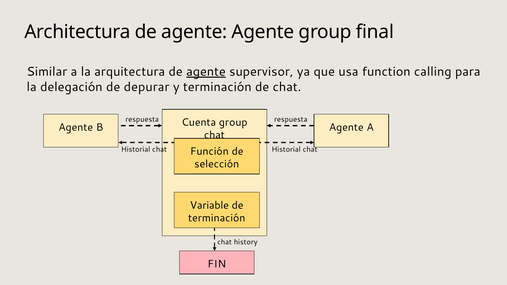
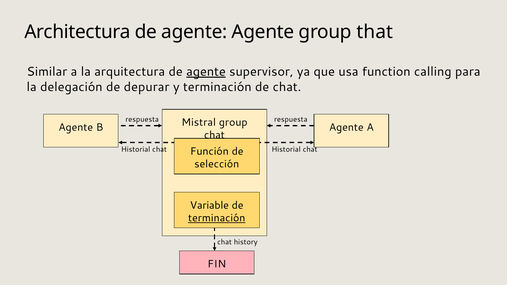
final: final -> that (375, 32)
Cuenta: Cuenta -> Mistral (199, 123)
terminación underline: none -> present (217, 218)
